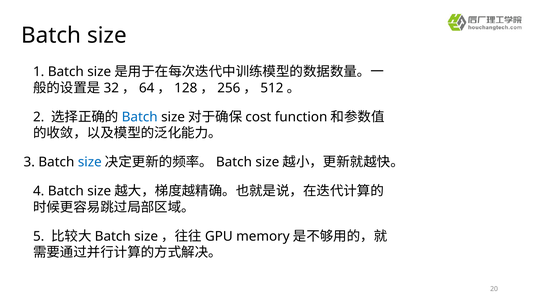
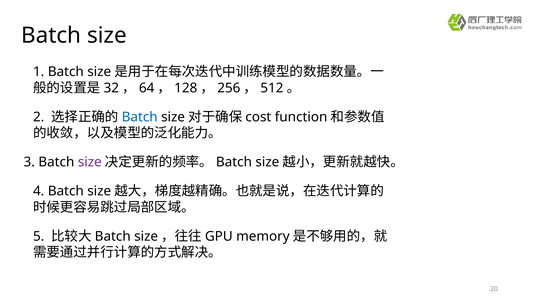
size colour: blue -> purple (90, 162)
